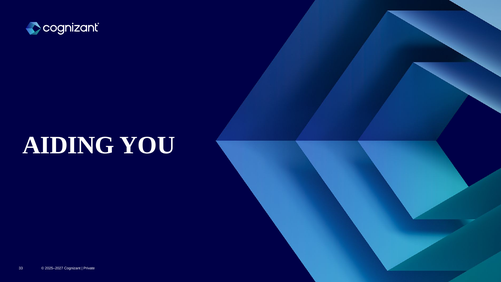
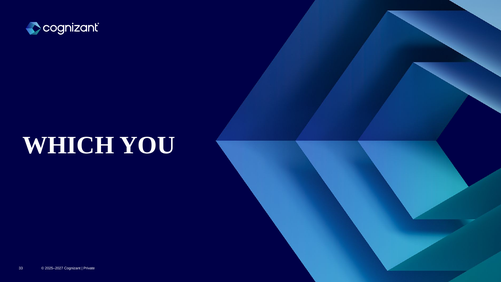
AIDING: AIDING -> WHICH (68, 145)
